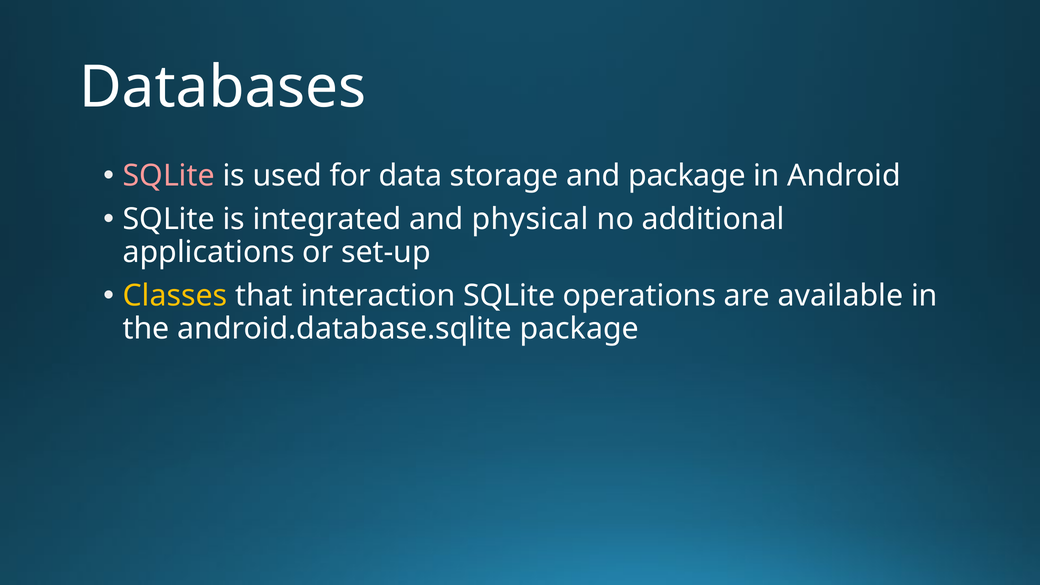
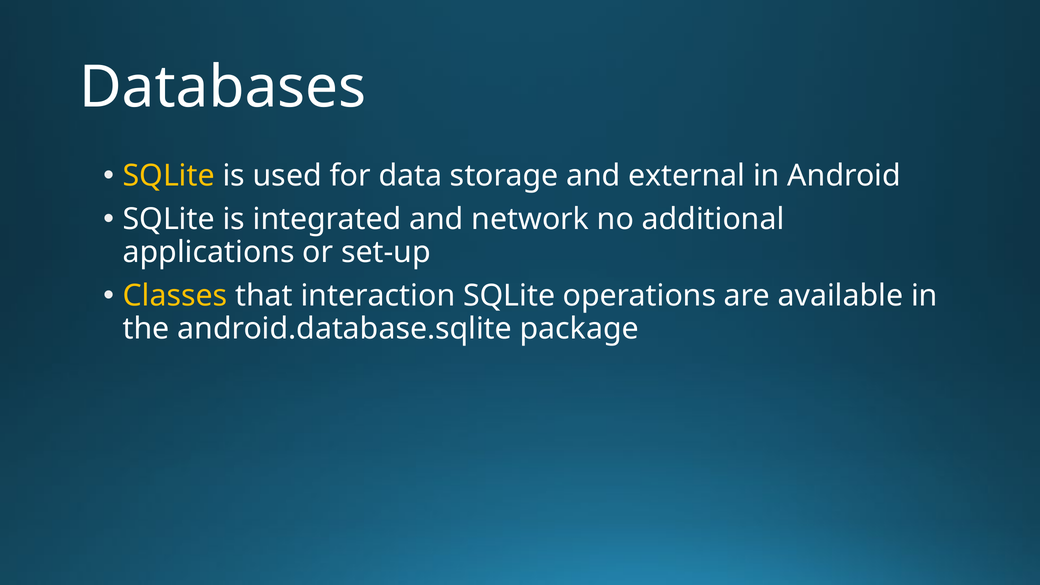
SQLite colour: pink -> yellow (169, 176)
and package: package -> external (687, 176)
physical: physical -> network (530, 219)
